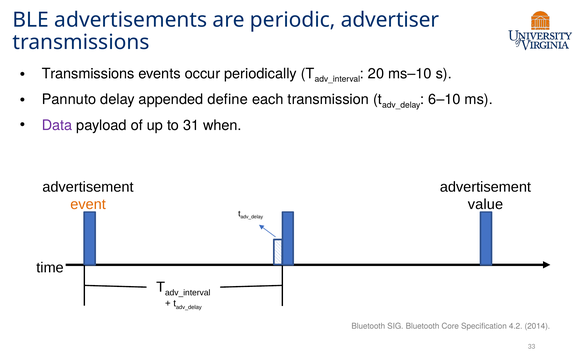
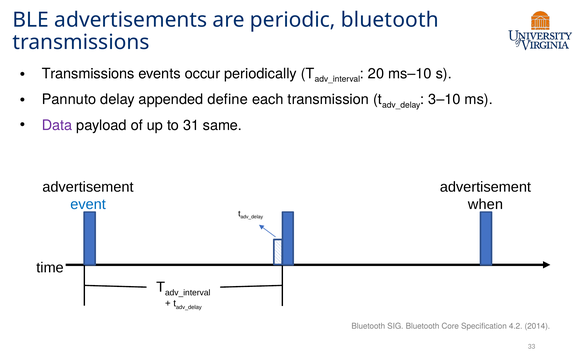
periodic advertiser: advertiser -> bluetooth (390, 20)
6–10: 6–10 -> 3–10 (444, 99)
when: when -> same (222, 125)
event colour: orange -> blue (88, 205)
value: value -> when (485, 205)
